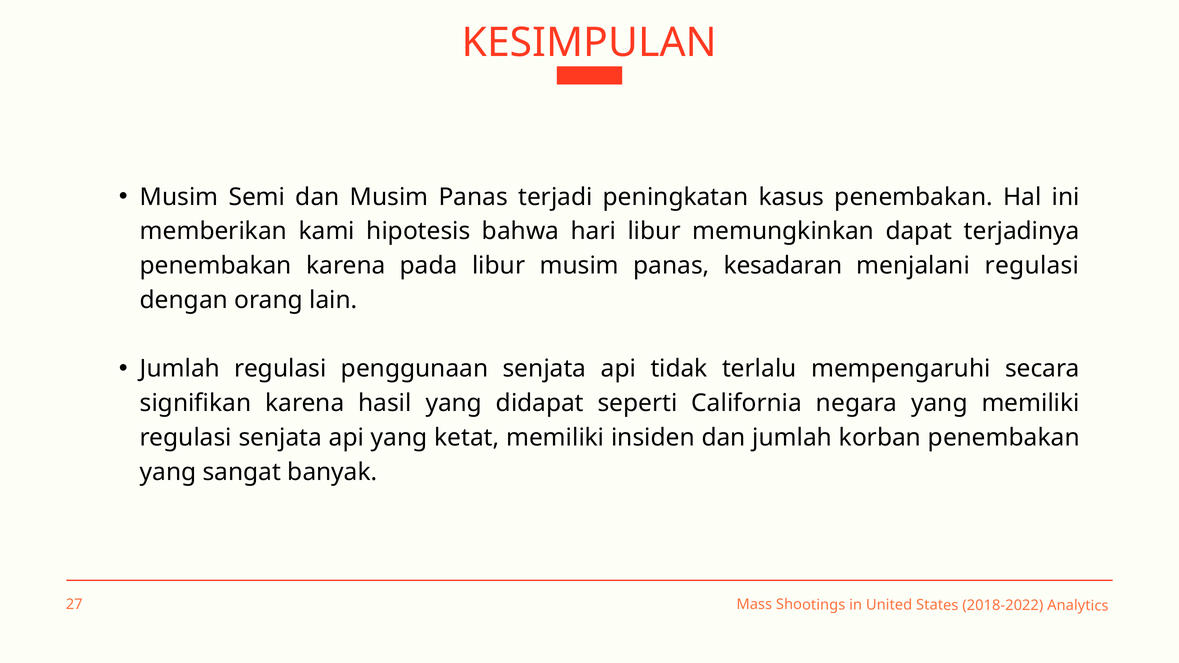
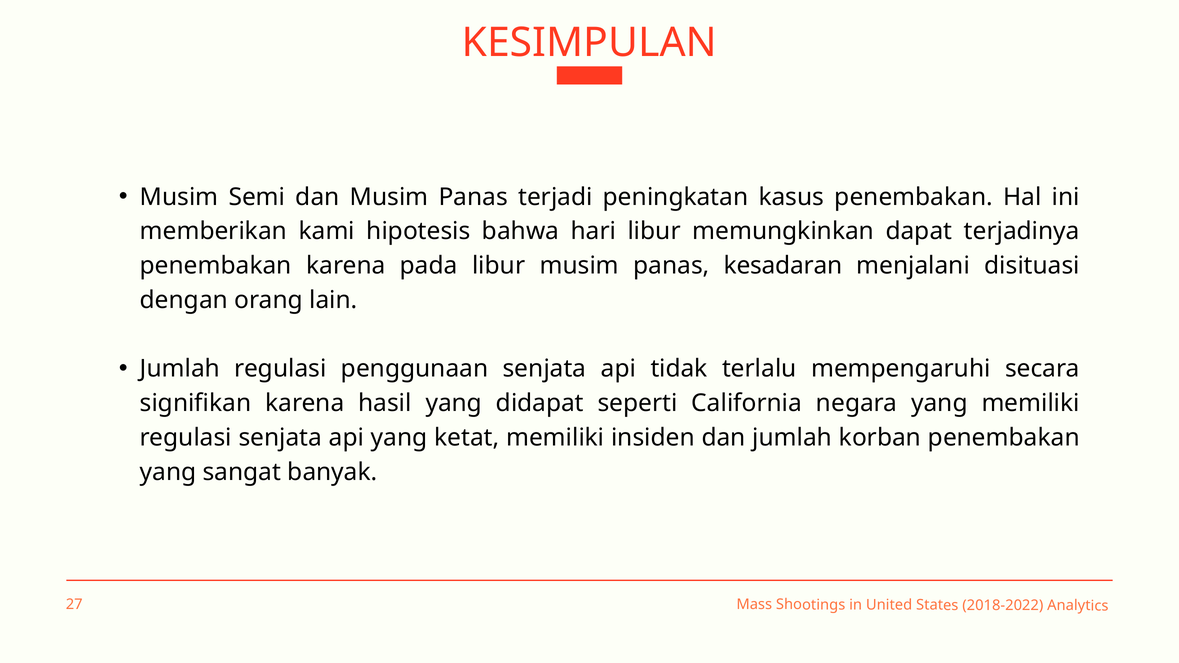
menjalani regulasi: regulasi -> disituasi (1032, 266)
